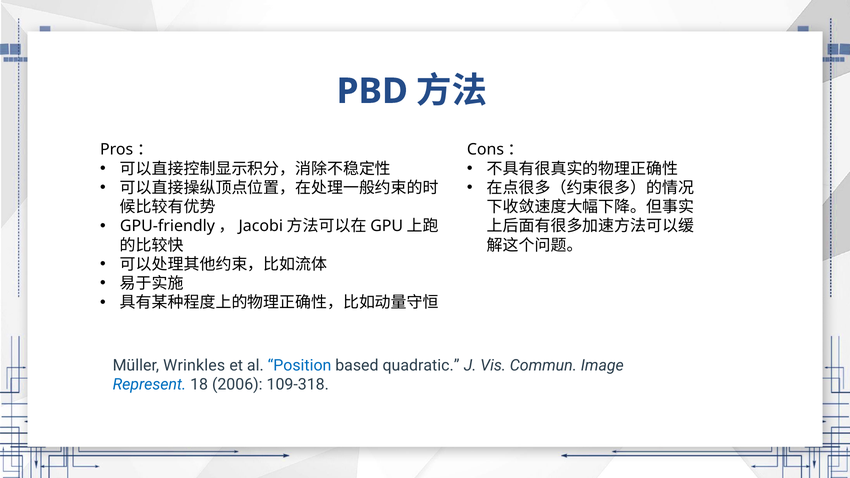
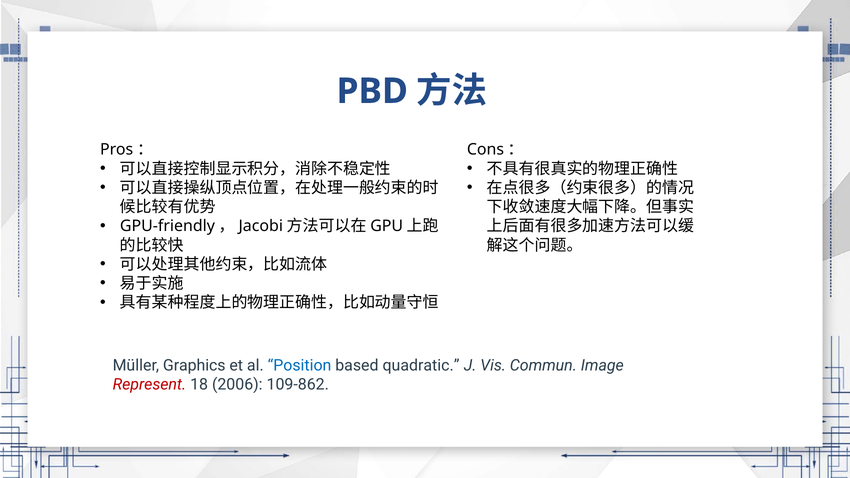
Wrinkles: Wrinkles -> Graphics (194, 366)
Represent colour: blue -> red (149, 385)
109-318: 109-318 -> 109-862 (298, 385)
